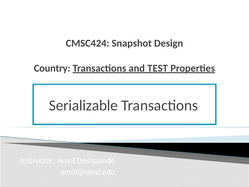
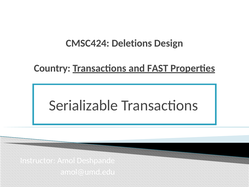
Snapshot: Snapshot -> Deletions (132, 43)
TEST: TEST -> FAST (158, 68)
